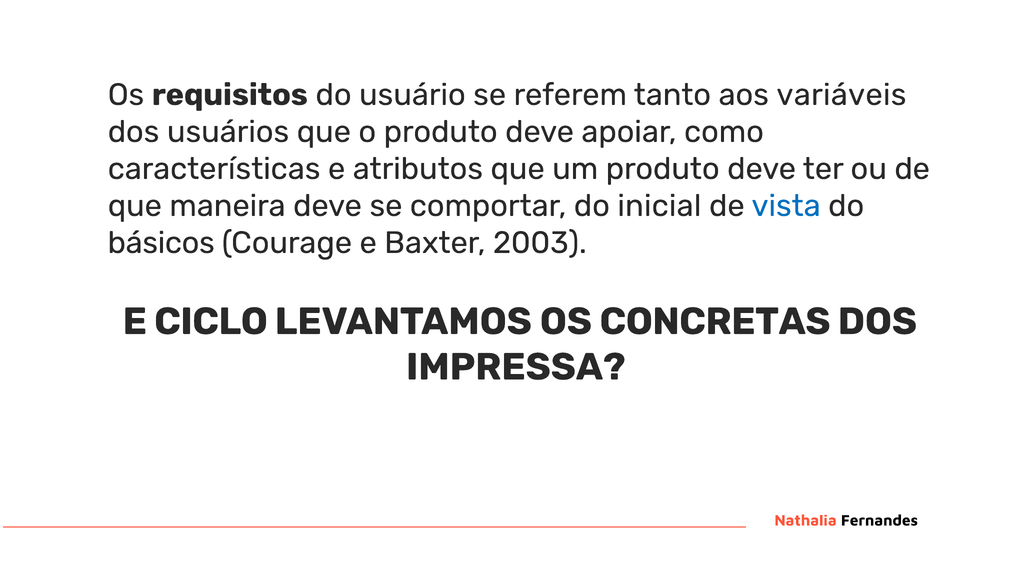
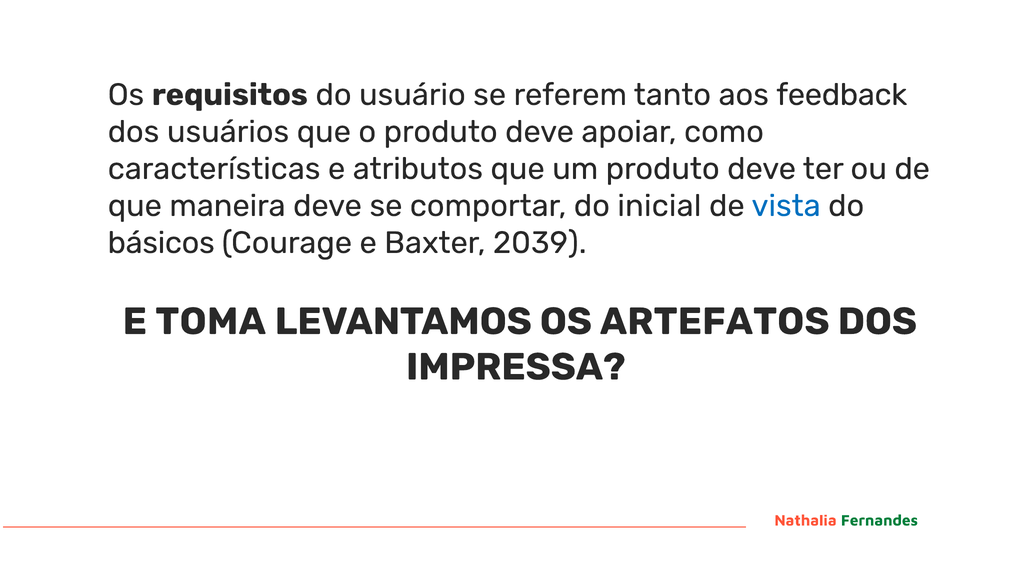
variáveis: variáveis -> feedback (842, 95)
2003: 2003 -> 2039 (540, 243)
CICLO: CICLO -> TOMA (211, 322)
CONCRETAS: CONCRETAS -> ARTEFATOS (715, 322)
Fernandes colour: black -> green (879, 521)
